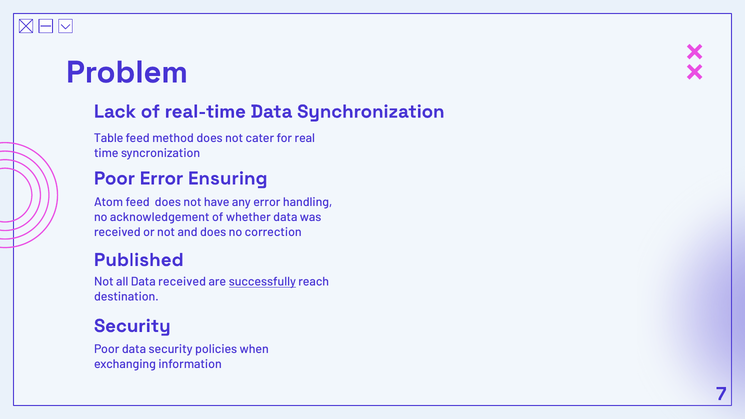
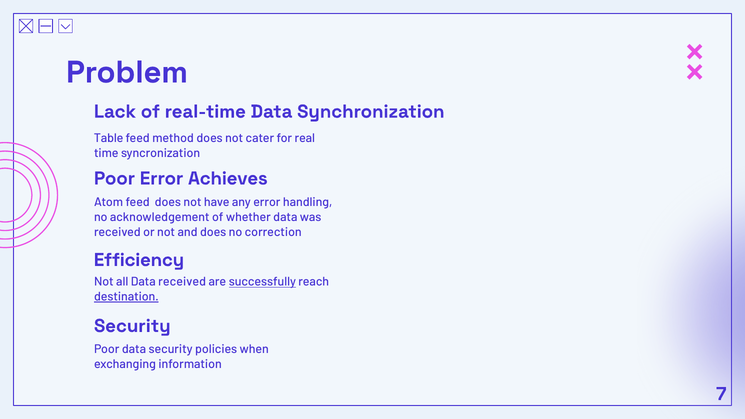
Ensuring: Ensuring -> Achieves (228, 178)
Published: Published -> Efficiency (139, 260)
destination underline: none -> present (126, 297)
